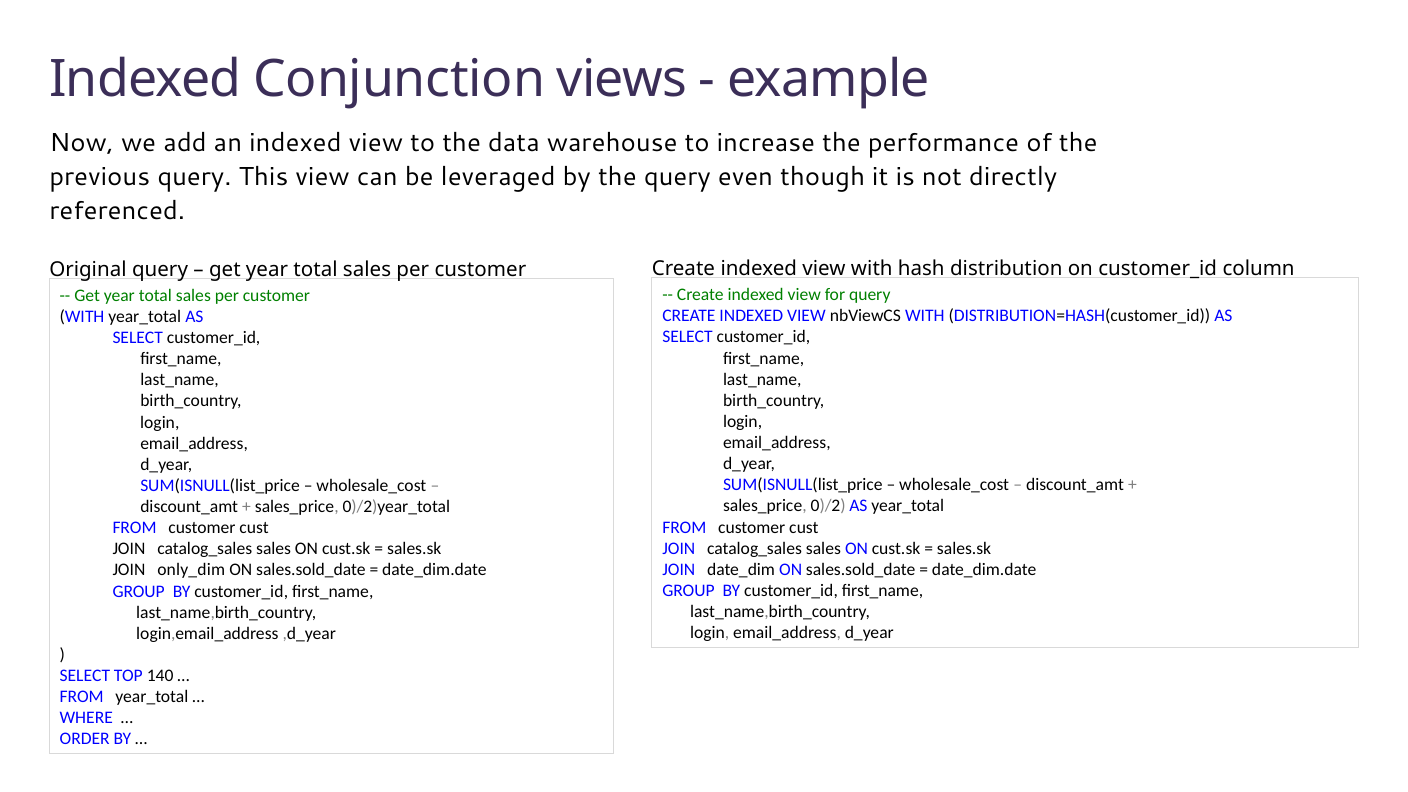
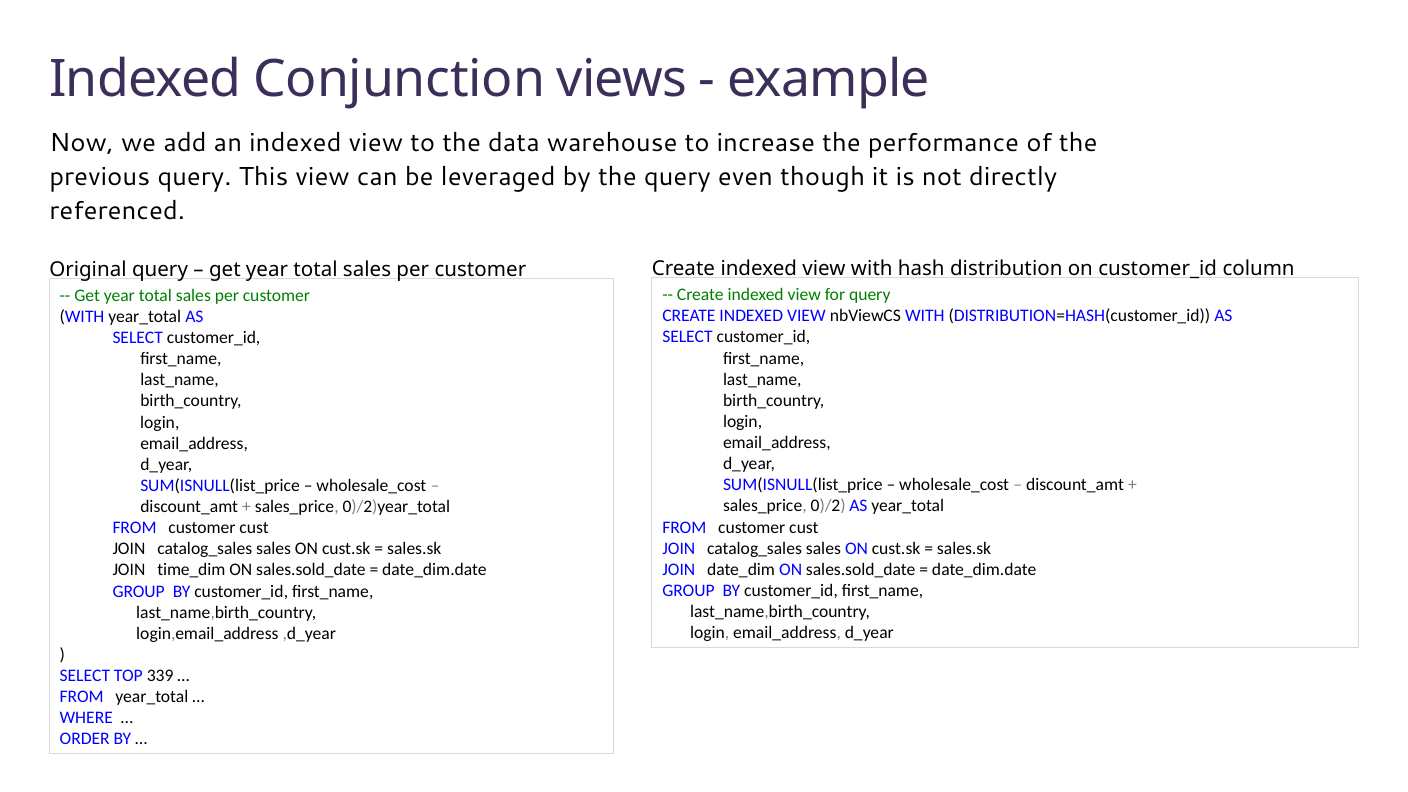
only_dim: only_dim -> time_dim (191, 570)
140: 140 -> 339 (160, 676)
